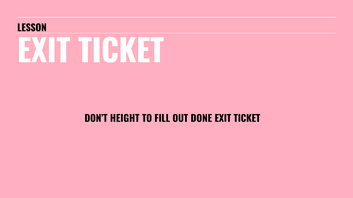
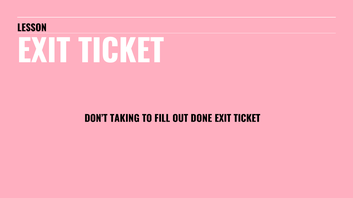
HEIGHT: HEIGHT -> TAKING (125, 119)
